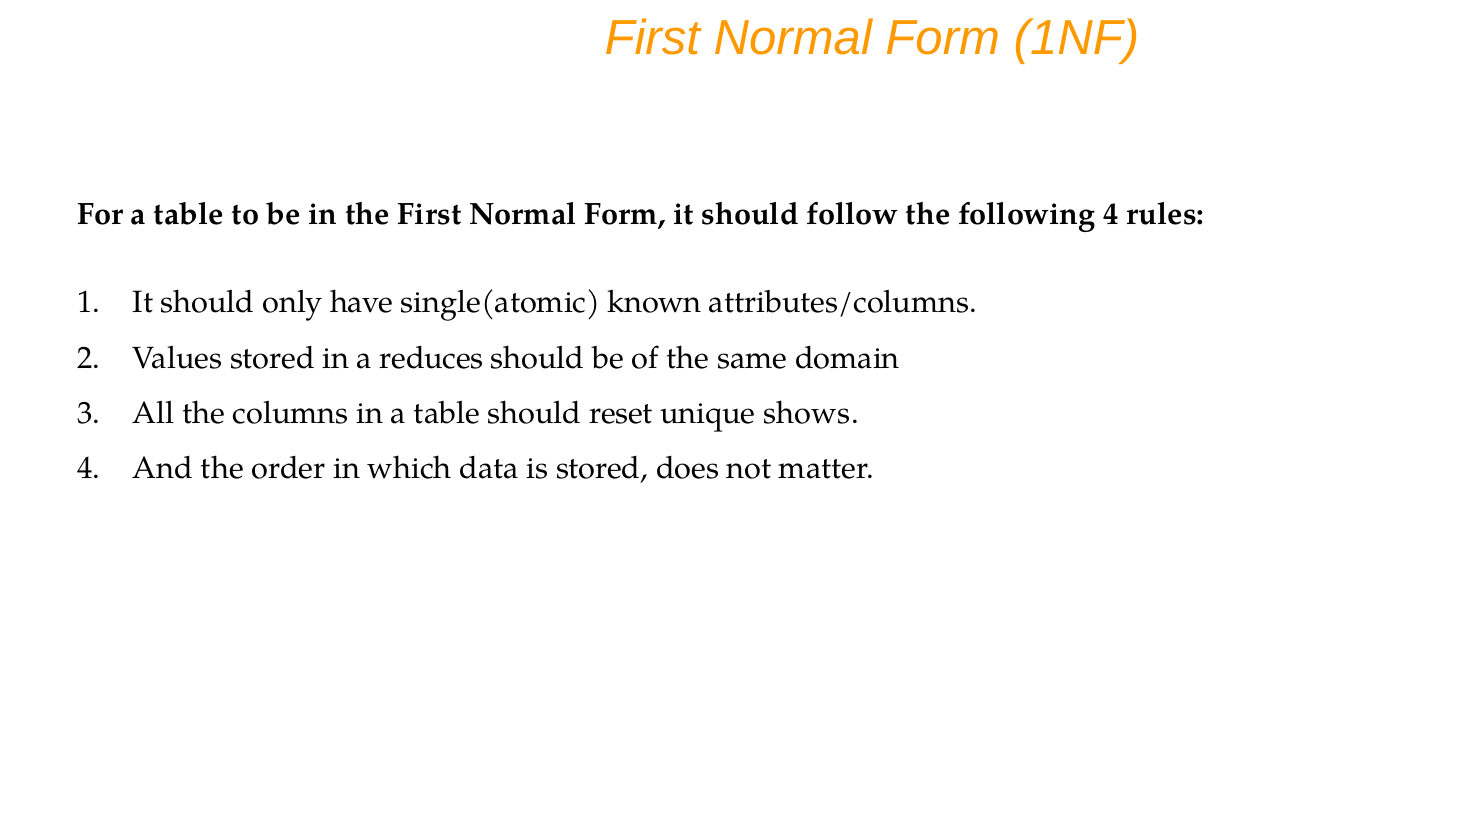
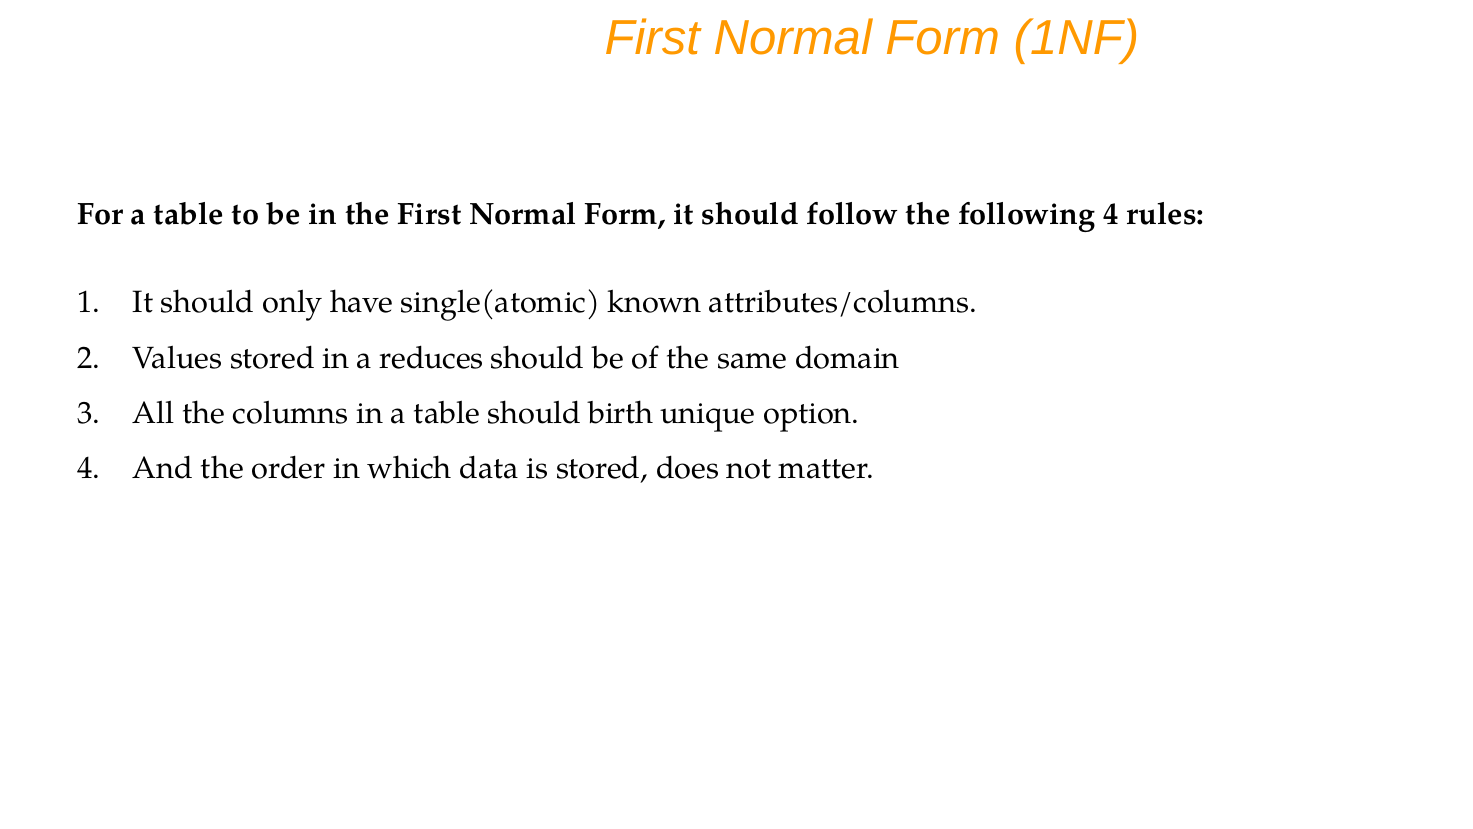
reset: reset -> birth (621, 413)
shows: shows -> option (811, 413)
